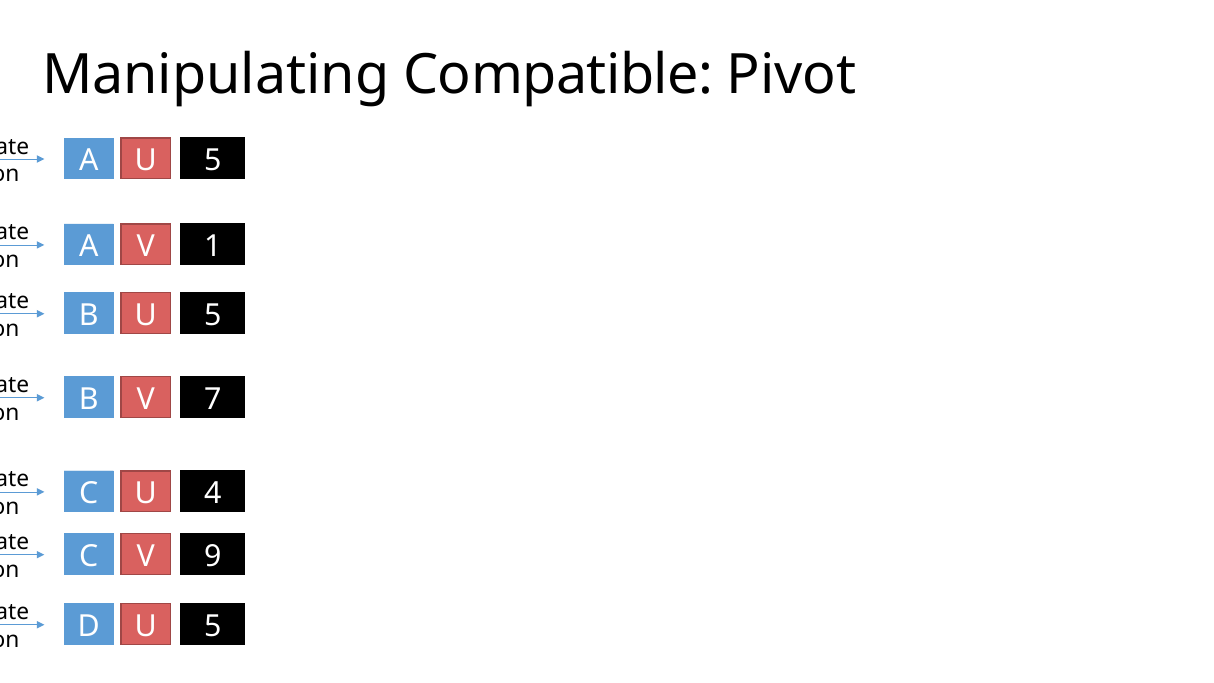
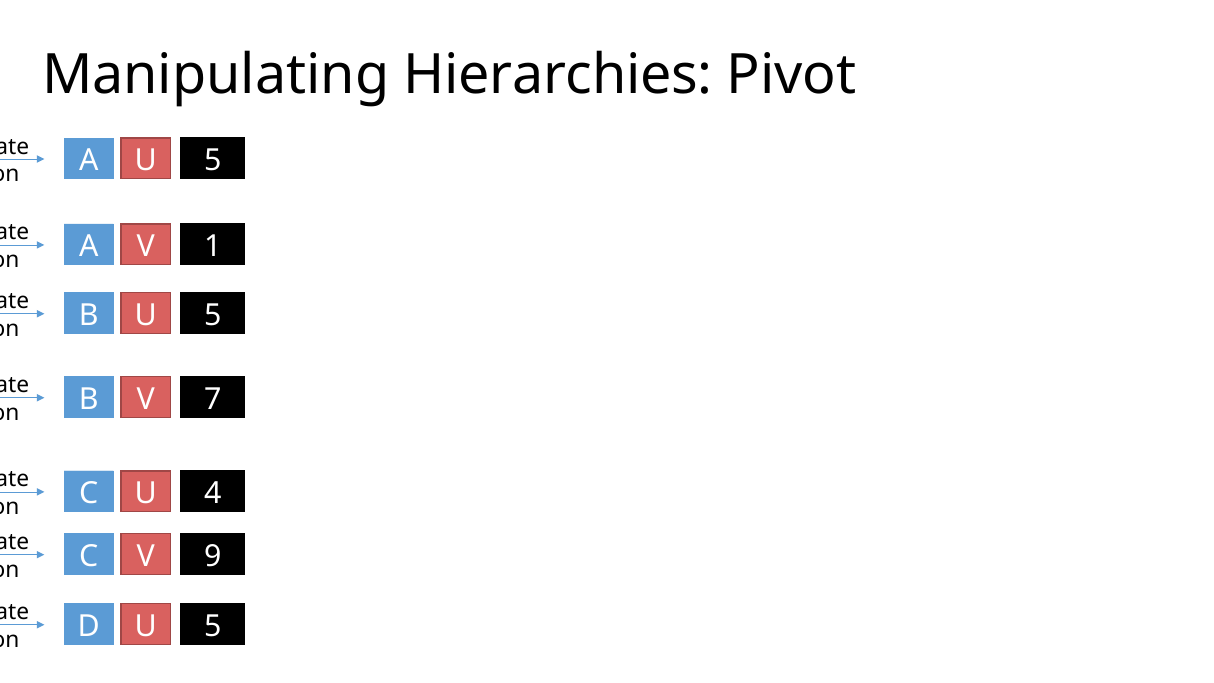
Compatible: Compatible -> Hierarchies (558, 75)
